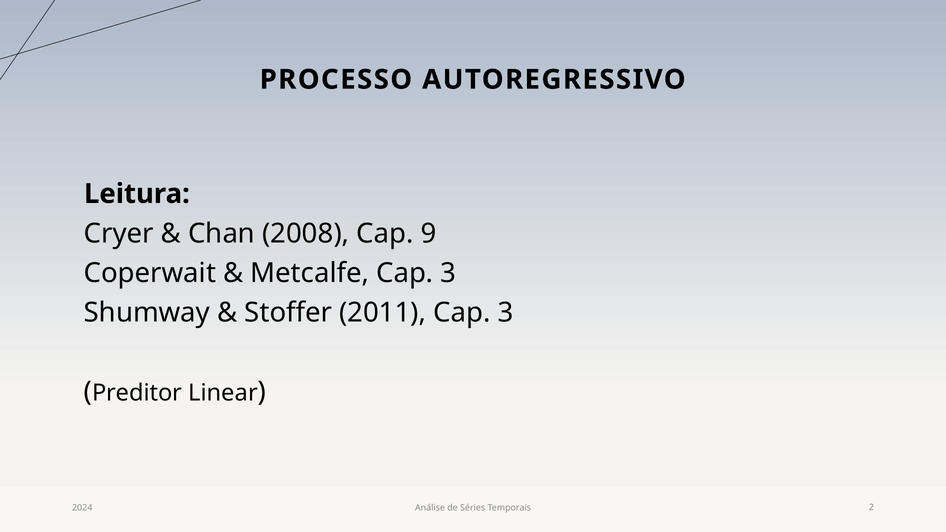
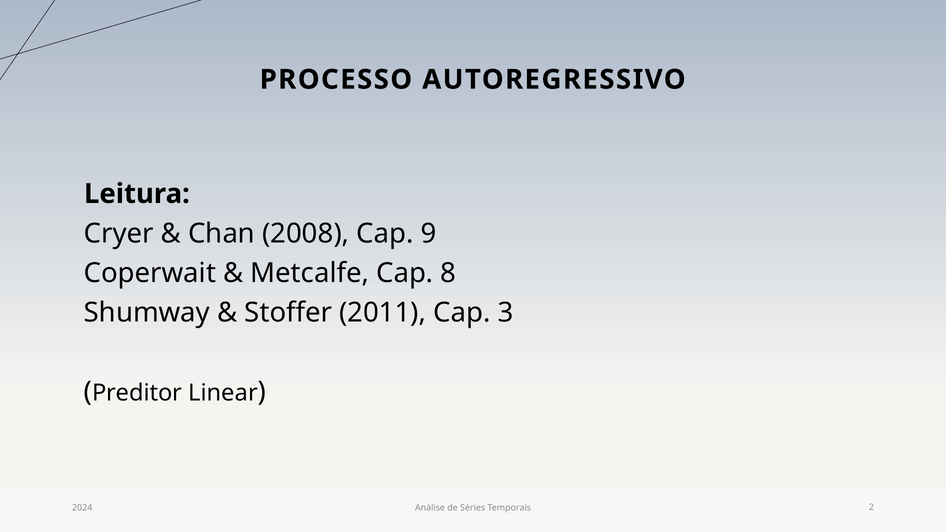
Metcalfe Cap 3: 3 -> 8 (448, 273)
